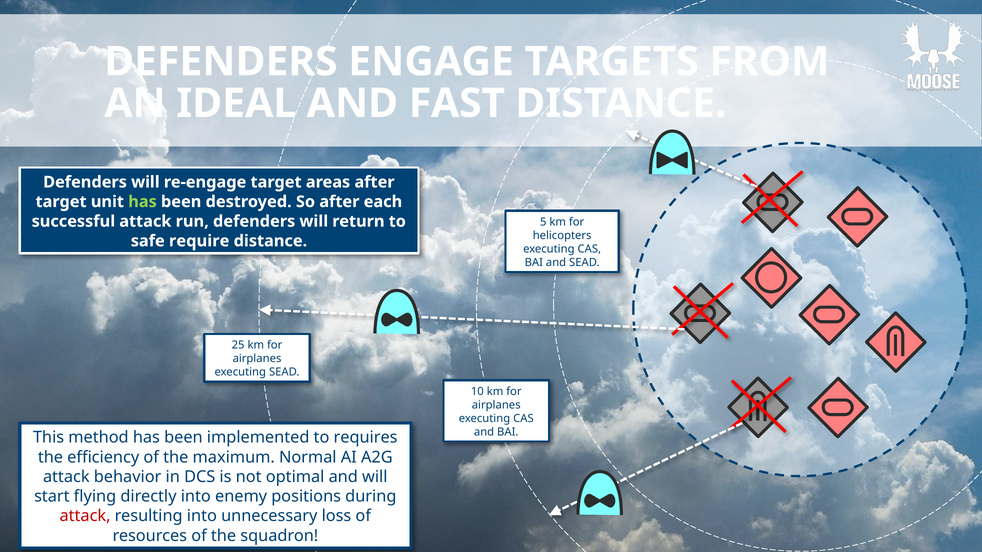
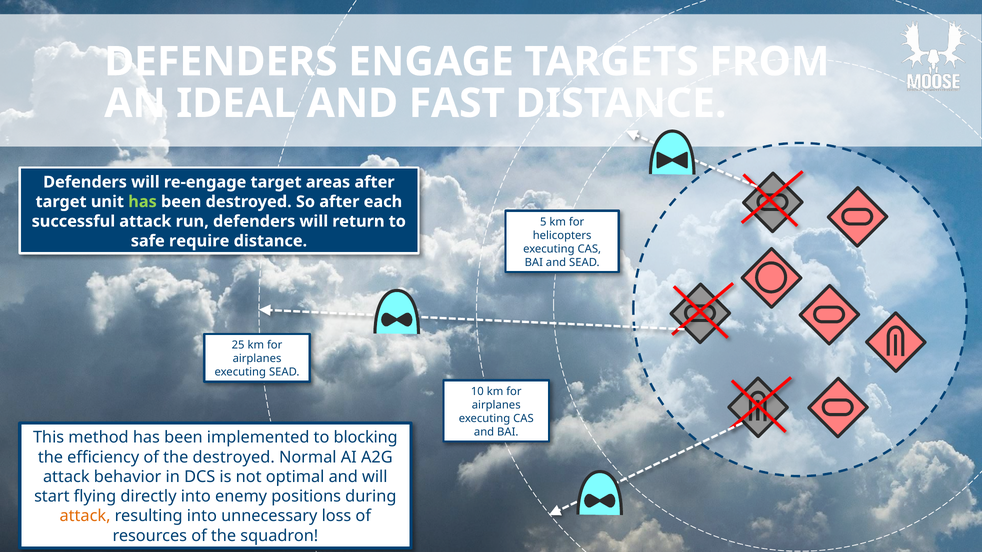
requires: requires -> blocking (366, 438)
the maximum: maximum -> destroyed (234, 457)
attack colour: red -> orange (85, 516)
